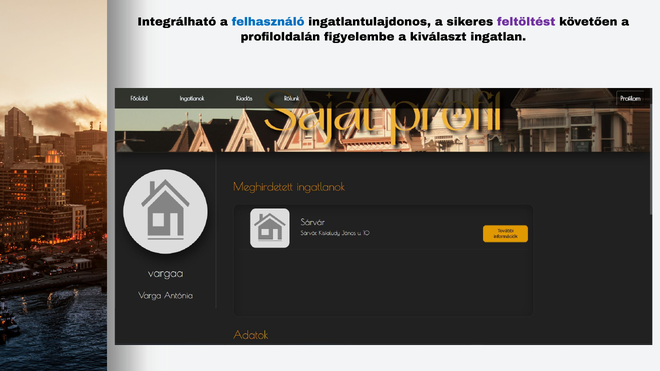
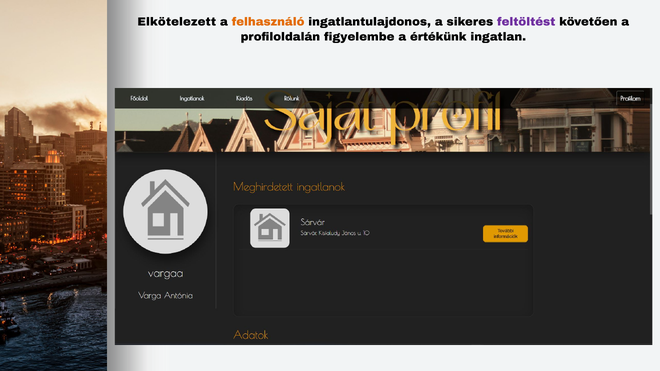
Integrálható: Integrálható -> Elkötelezett (177, 22)
felhasználó colour: blue -> orange (268, 22)
kiválaszt: kiválaszt -> értékünk (438, 37)
